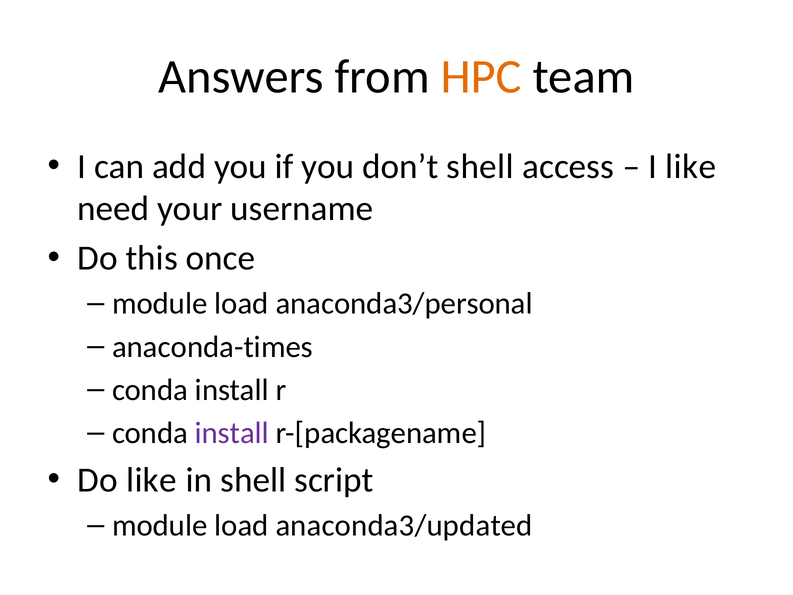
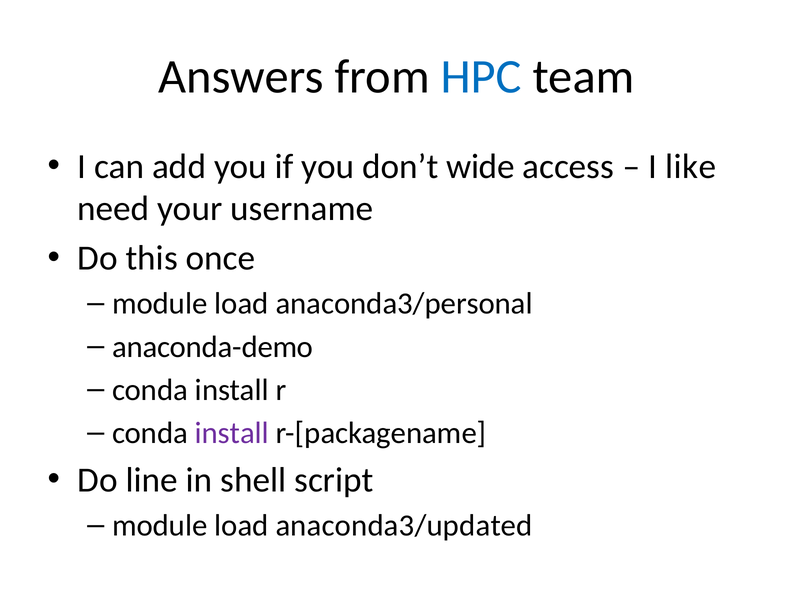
HPC colour: orange -> blue (481, 77)
don’t shell: shell -> wide (480, 166)
anaconda-times: anaconda-times -> anaconda-demo (213, 347)
Do like: like -> line (152, 480)
